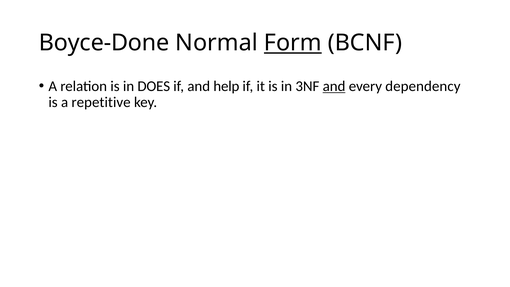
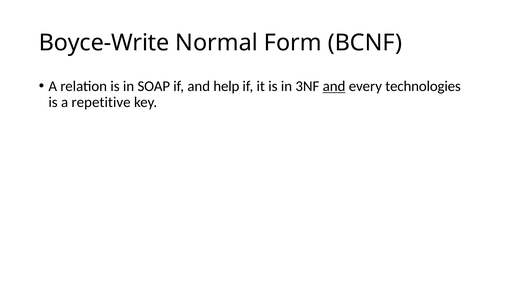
Boyce-Done: Boyce-Done -> Boyce-Write (104, 43)
Form underline: present -> none (293, 43)
DOES: DOES -> SOAP (154, 86)
dependency: dependency -> technologies (423, 86)
